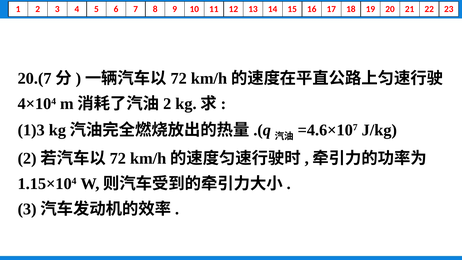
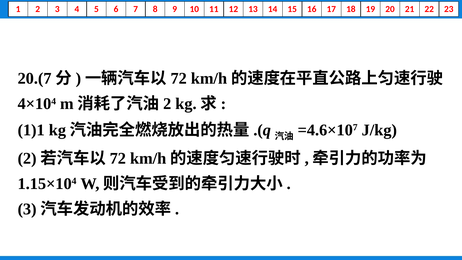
1)3: 1)3 -> 1)1 (31, 130)
